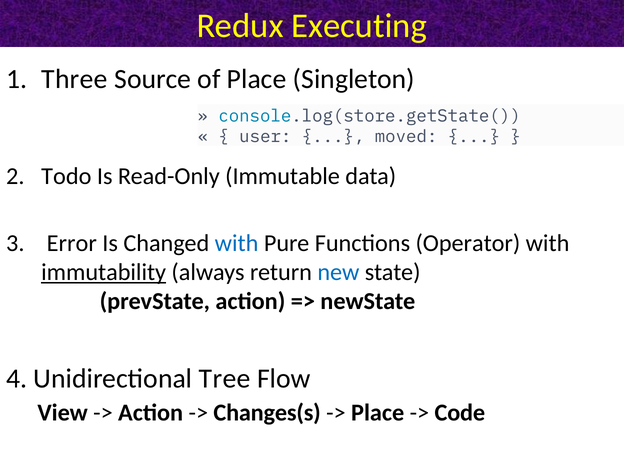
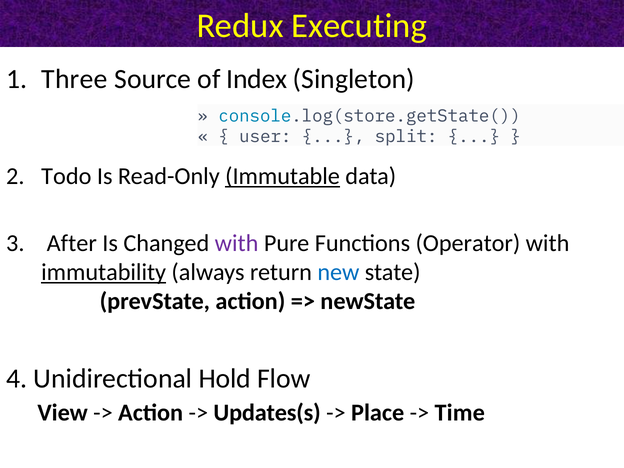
of Place: Place -> Index (257, 79)
moved: moved -> split (406, 137)
Immutable underline: none -> present (283, 176)
Error: Error -> After (72, 243)
with colour: blue -> purple (237, 243)
Tree: Tree -> Hold (225, 379)
Changes(s: Changes(s -> Updates(s (267, 413)
Code: Code -> Time (460, 413)
